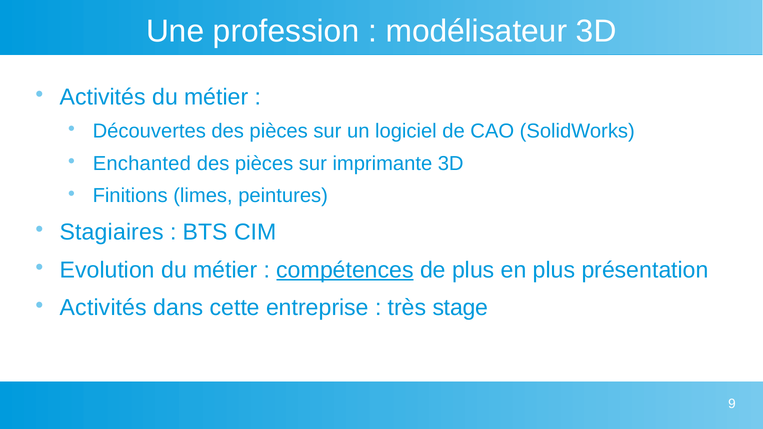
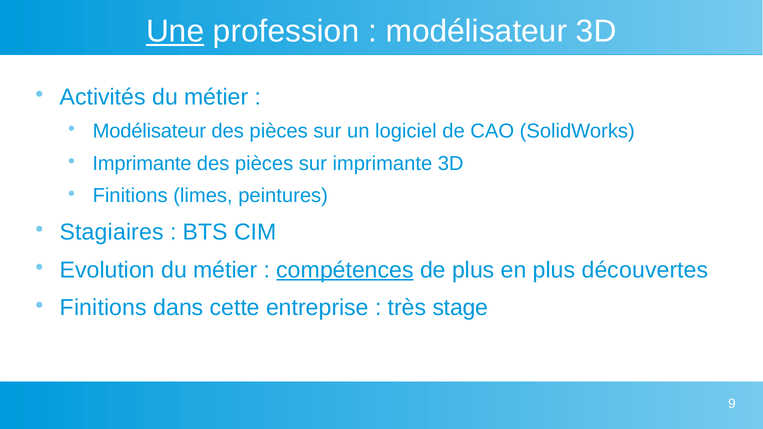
Une underline: none -> present (175, 32)
Découvertes: Découvertes -> Modélisateur (149, 131)
Enchanted: Enchanted -> Imprimante (142, 164)
présentation: présentation -> découvertes (645, 270)
Activités: Activités -> Finitions (103, 308)
